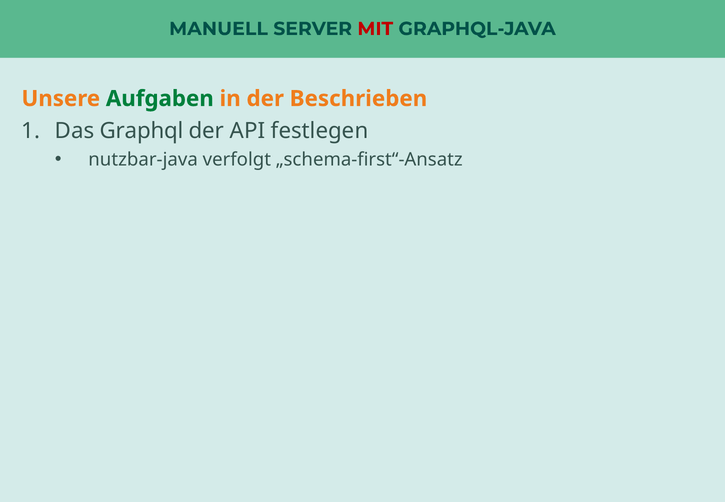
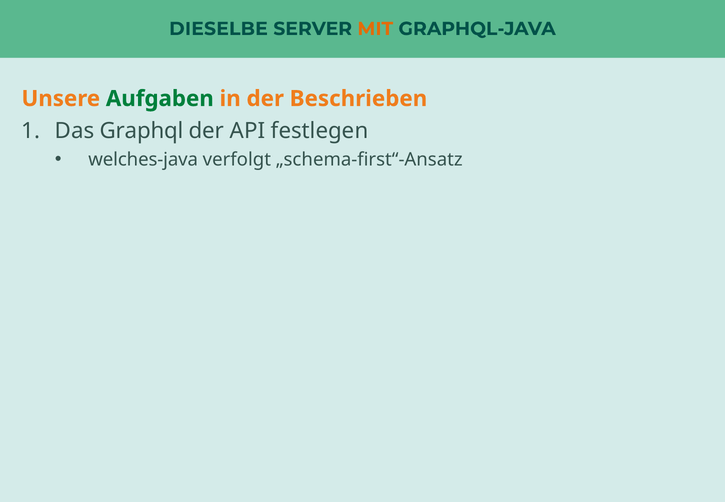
MANUELL: MANUELL -> DIESELBE (218, 29)
MIT colour: red -> orange (375, 29)
nutzbar-java: nutzbar-java -> welches-java (143, 160)
